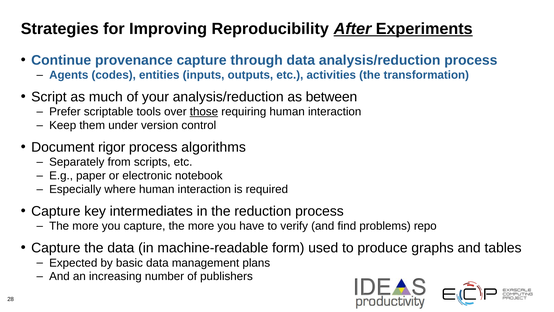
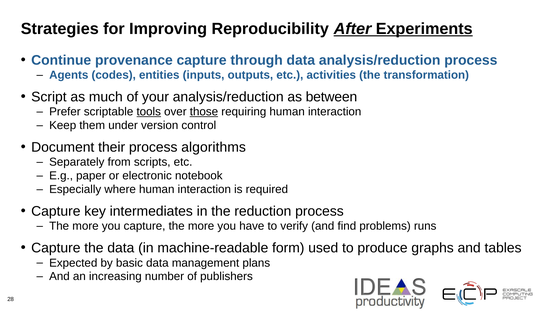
tools underline: none -> present (149, 112)
rigor: rigor -> their (112, 147)
repo: repo -> runs (425, 226)
